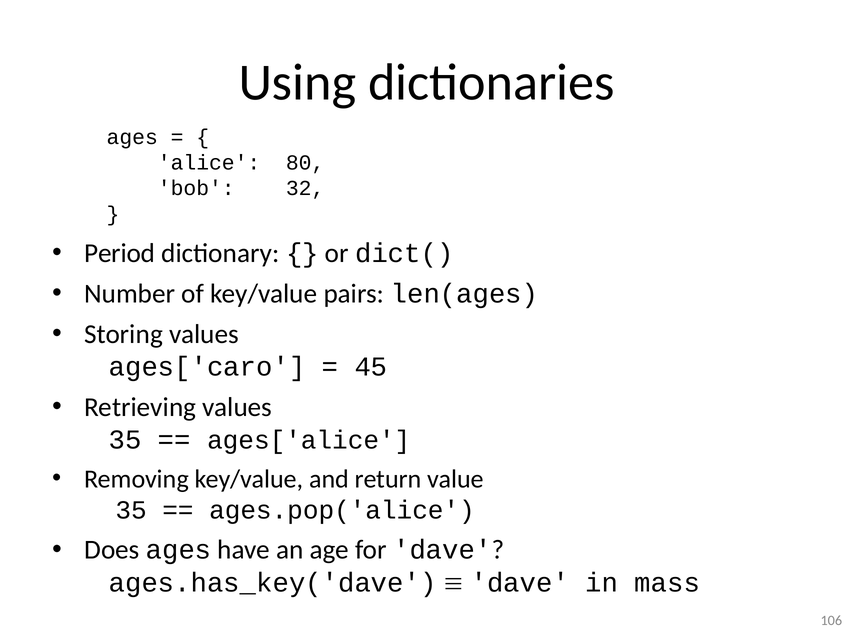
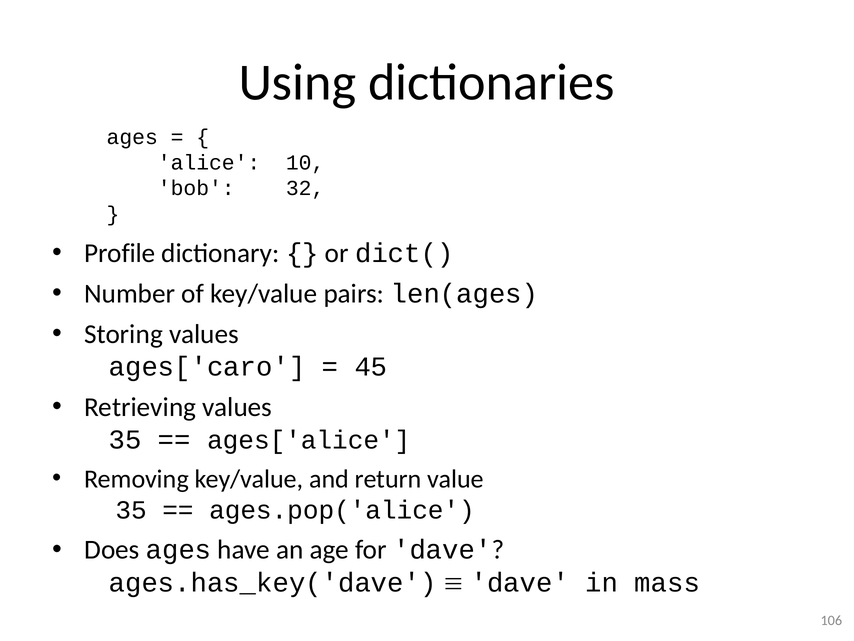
80: 80 -> 10 (305, 163)
Period: Period -> Profile (120, 253)
